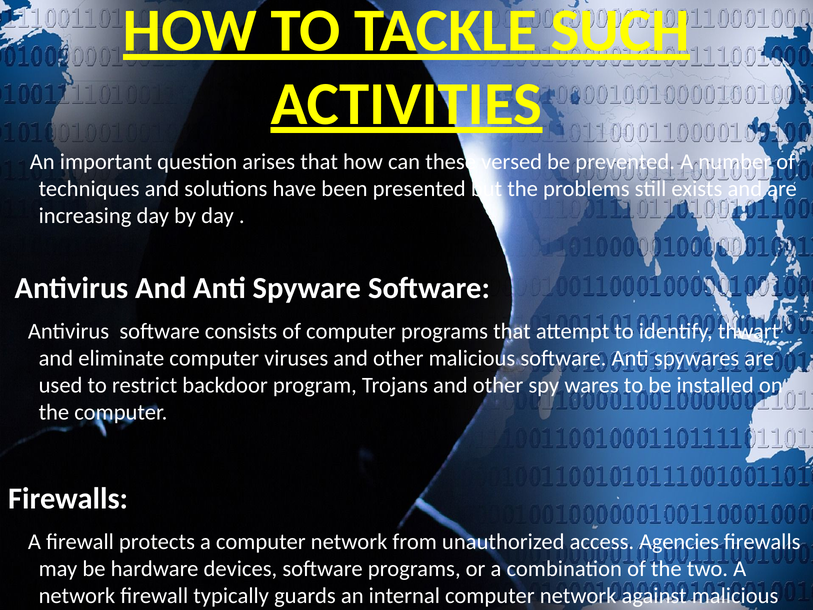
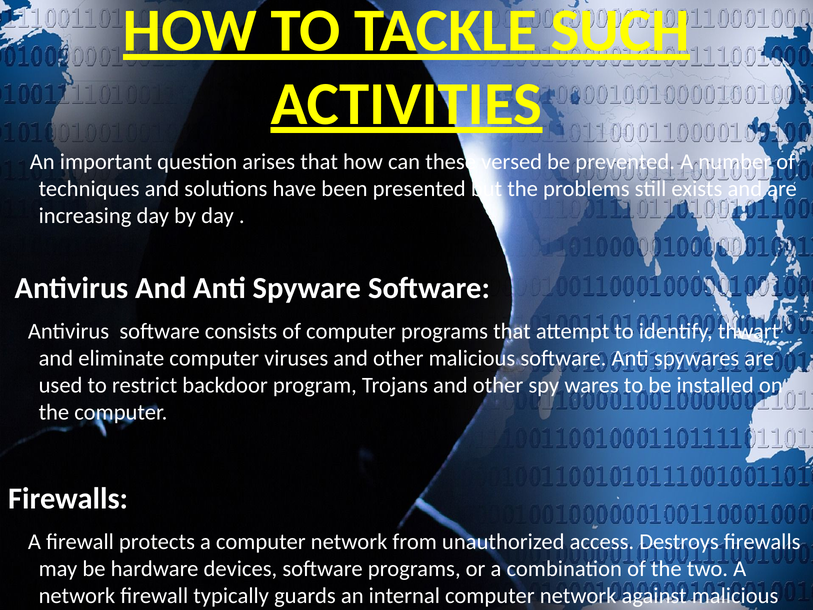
Agencies: Agencies -> Destroys (679, 541)
